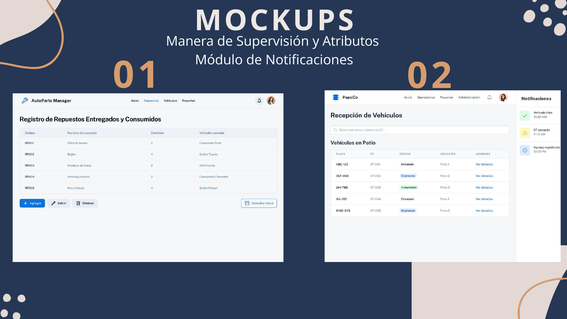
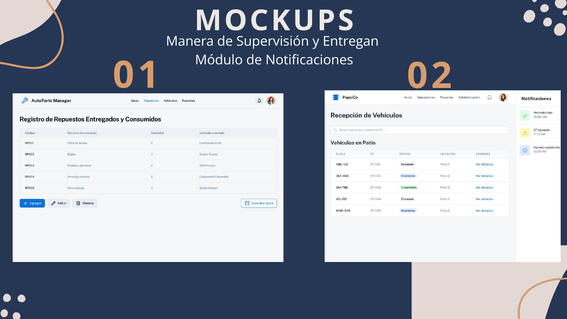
Atributos: Atributos -> Entregan (351, 41)
